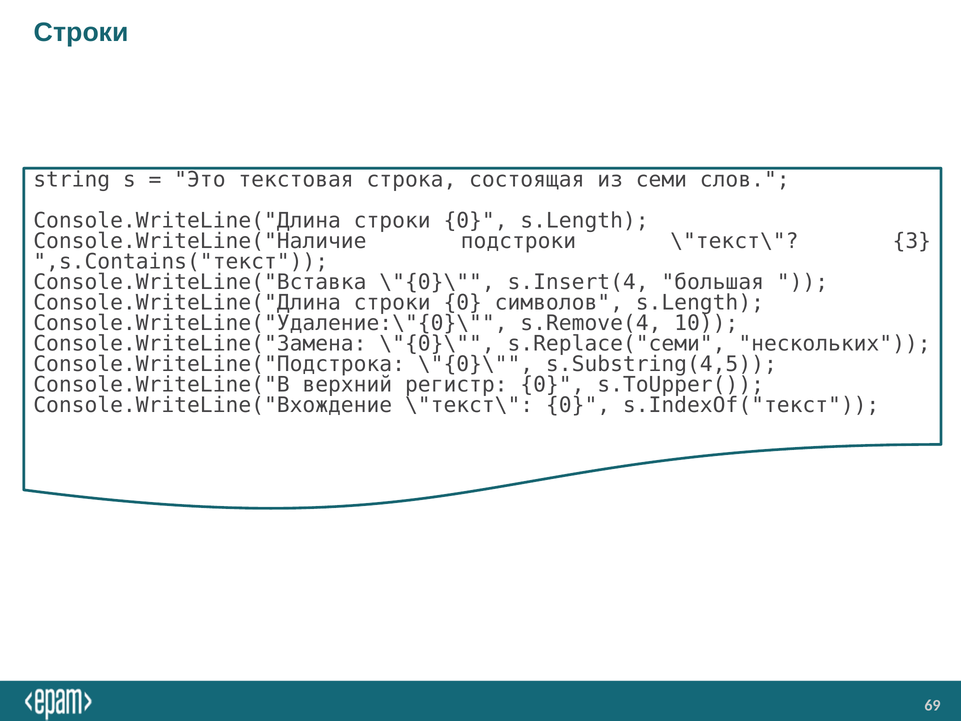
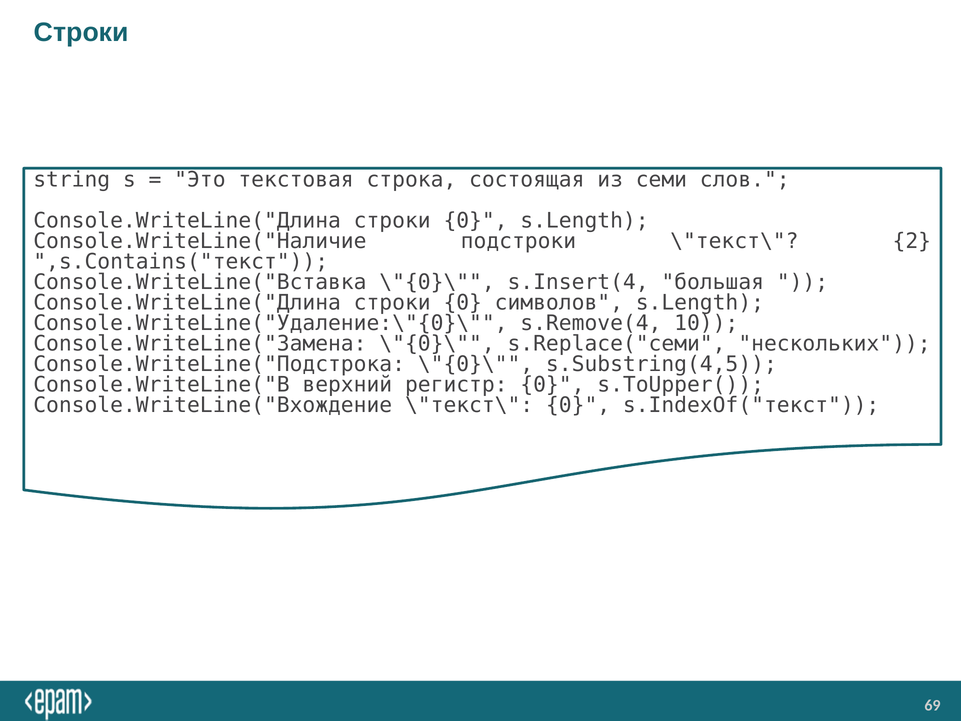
3: 3 -> 2 (912, 241)
